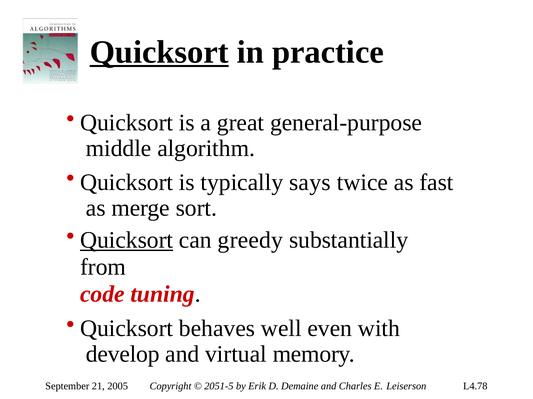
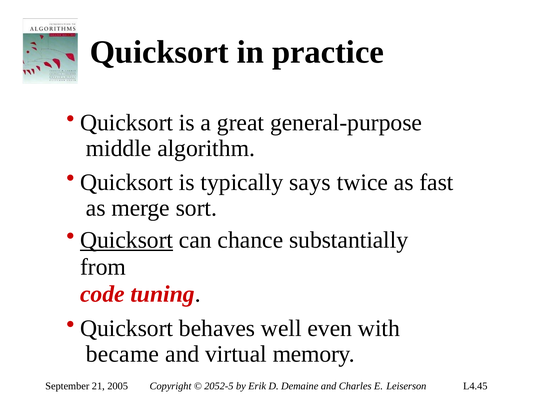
Quicksort underline: present -> none (159, 52)
greedy: greedy -> chance (250, 241)
develop: develop -> became (122, 355)
2051-5: 2051-5 -> 2052-5 (219, 387)
L4.78: L4.78 -> L4.45 (475, 387)
